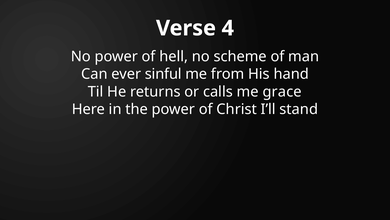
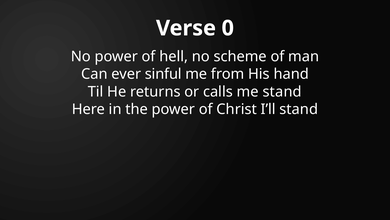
4: 4 -> 0 (228, 28)
me grace: grace -> stand (282, 91)
